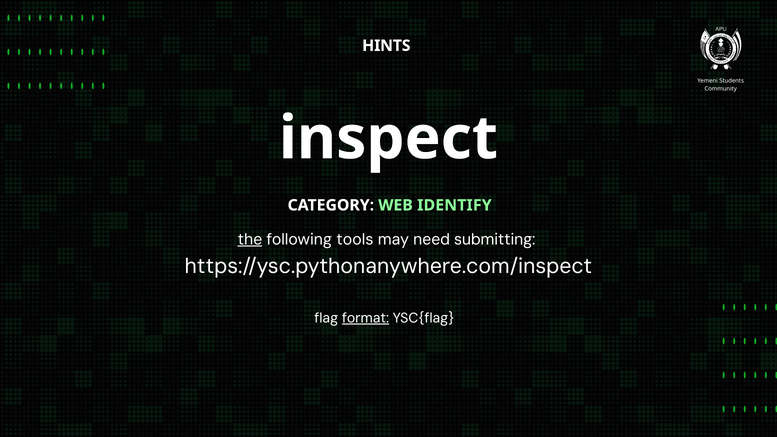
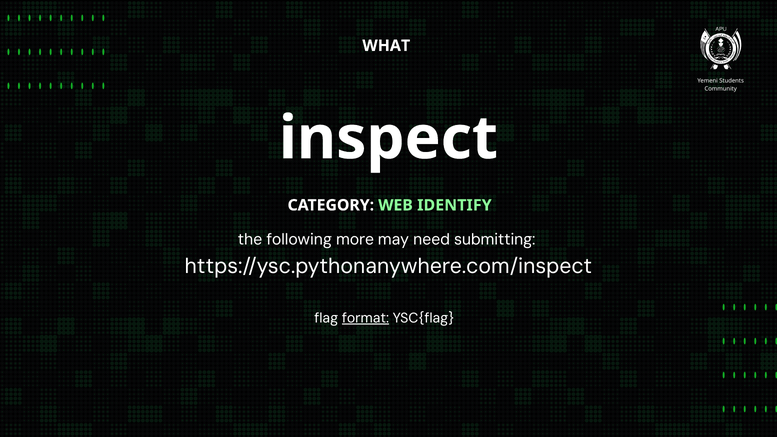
HINTS: HINTS -> WHAT (386, 46)
the underline: present -> none (250, 239)
tools: tools -> more (355, 239)
